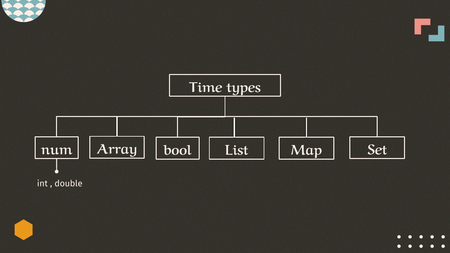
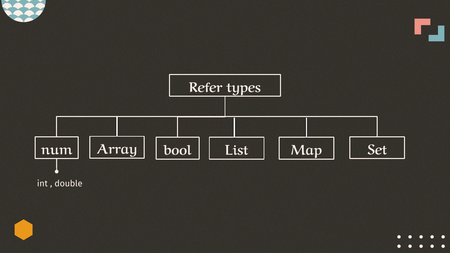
Time: Time -> Refer (206, 88)
